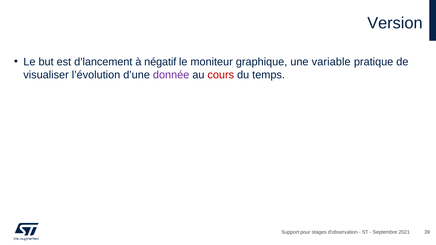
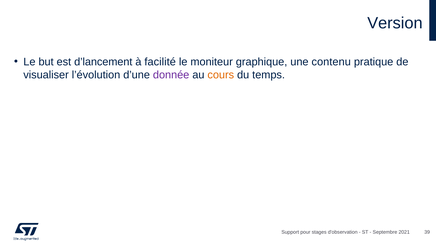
négatif: négatif -> facilité (160, 62)
variable: variable -> contenu (331, 62)
cours colour: red -> orange (221, 75)
